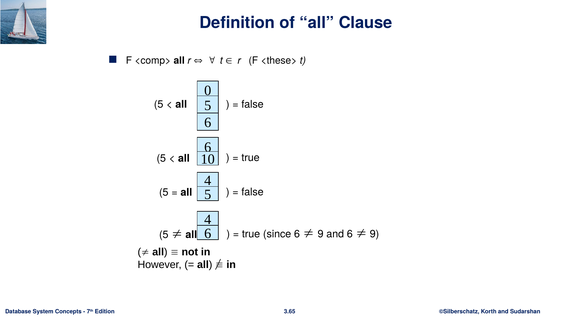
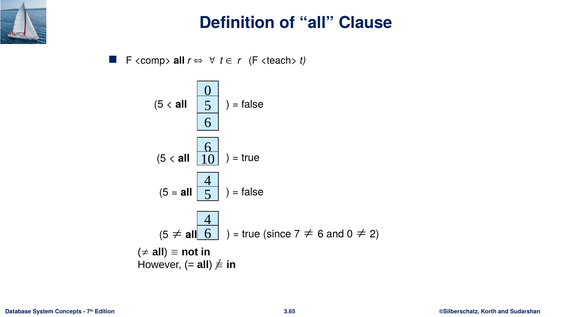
<these>: <these> -> <teach> (279, 61)
since 6: 6 -> 7 (297, 234)
9: 9 -> 6 (321, 234)
and 6: 6 -> 0 (350, 234)
9: 9 -> 2 (374, 234)
